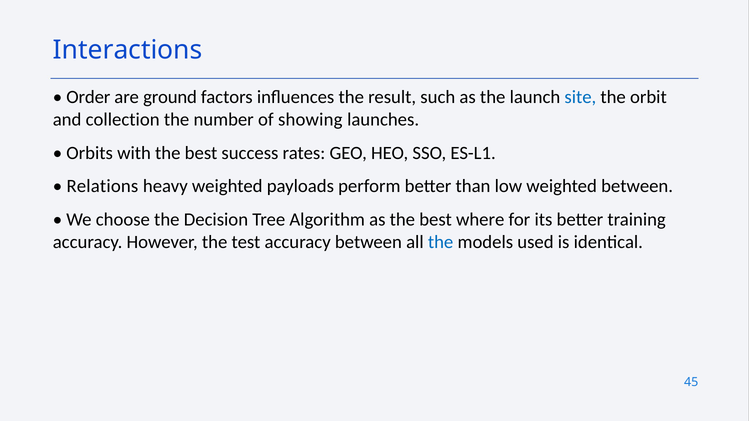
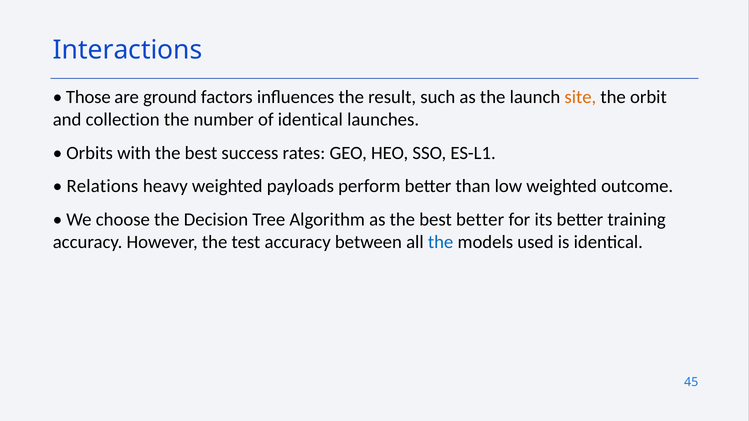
Order: Order -> Those (88, 97)
site colour: blue -> orange (580, 97)
of showing: showing -> identical (310, 120)
weighted between: between -> outcome (637, 186)
best where: where -> better (480, 220)
